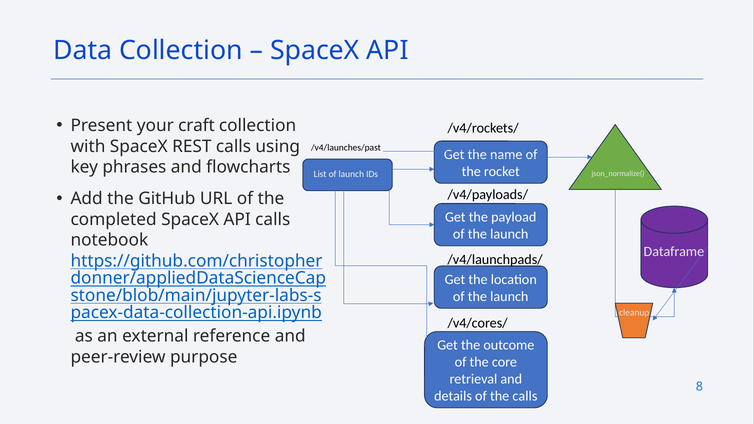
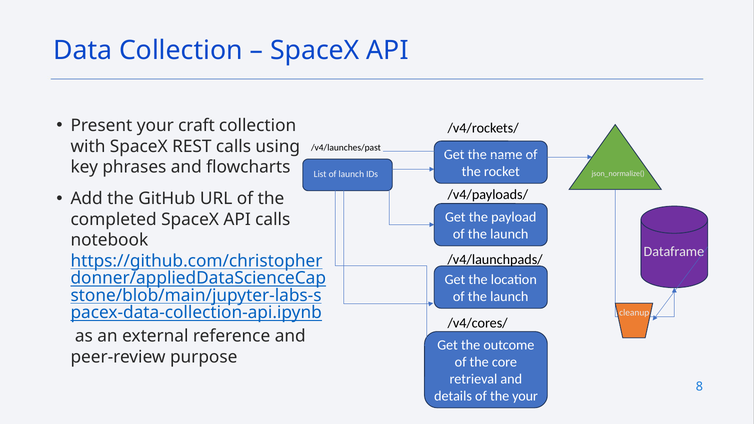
the calls: calls -> your (525, 396)
